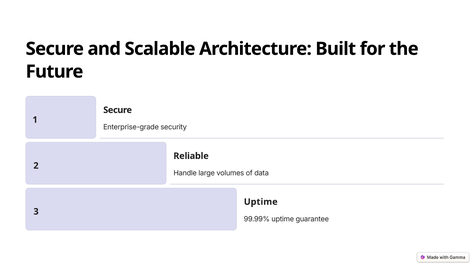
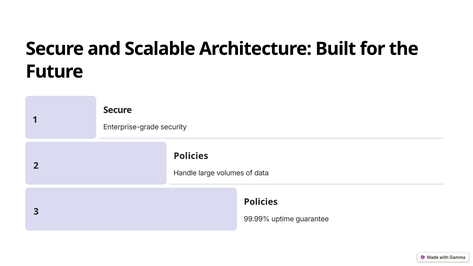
Reliable: Reliable -> Policies (191, 156)
Uptime: Uptime -> Policies (261, 202)
